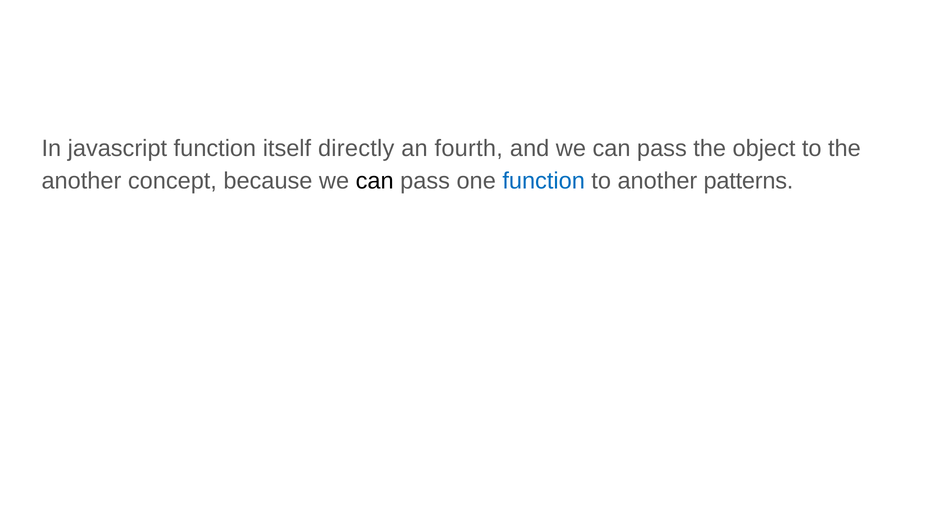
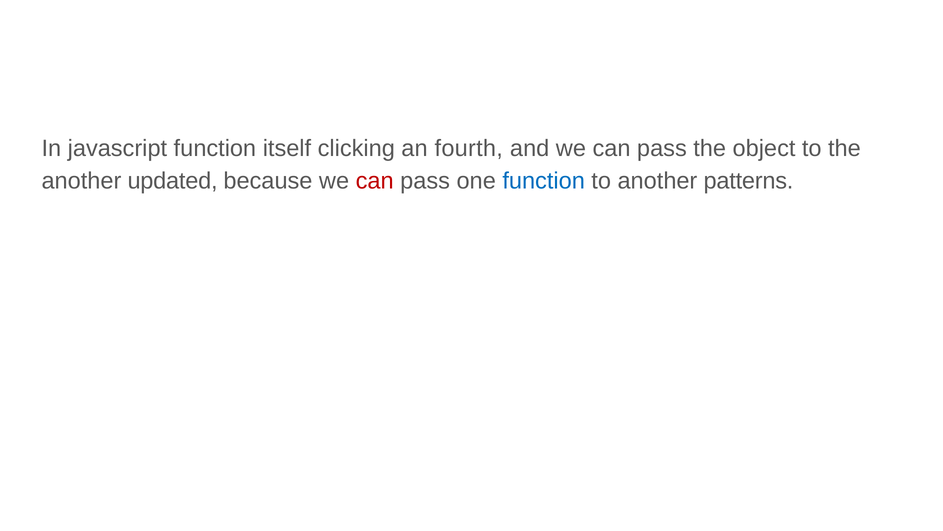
directly: directly -> clicking (356, 148)
concept: concept -> updated (173, 181)
can colour: black -> red (375, 181)
